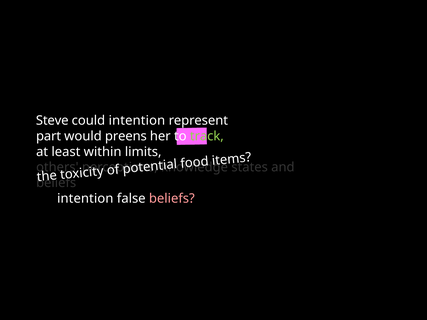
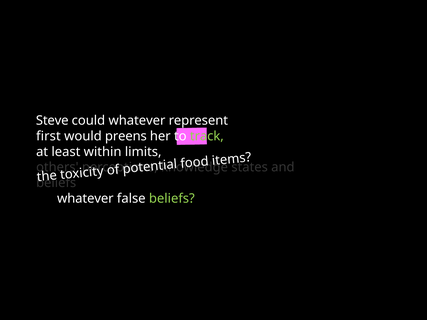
could intention: intention -> whatever (137, 121)
part: part -> first (48, 136)
intention: intention -> whatever (85, 199)
beliefs colour: pink -> light green (172, 199)
